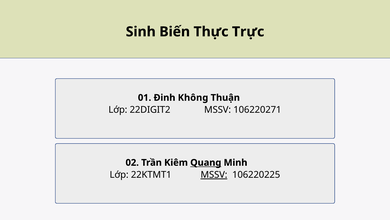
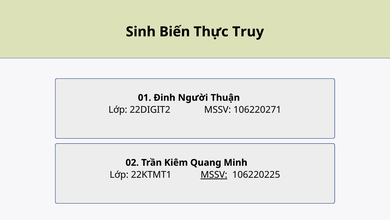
Trực: Trực -> Truy (248, 32)
Không: Không -> Người (193, 97)
Quang underline: present -> none (206, 162)
